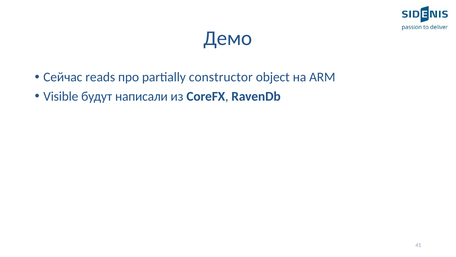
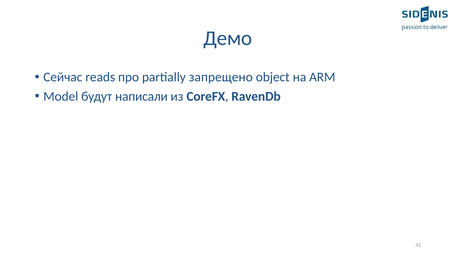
constructor: constructor -> запрещено (221, 77)
Visible: Visible -> Model (61, 96)
